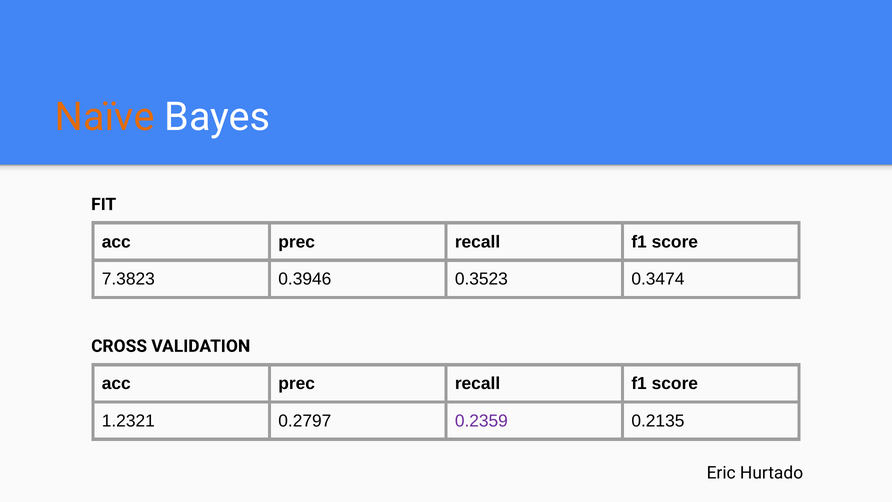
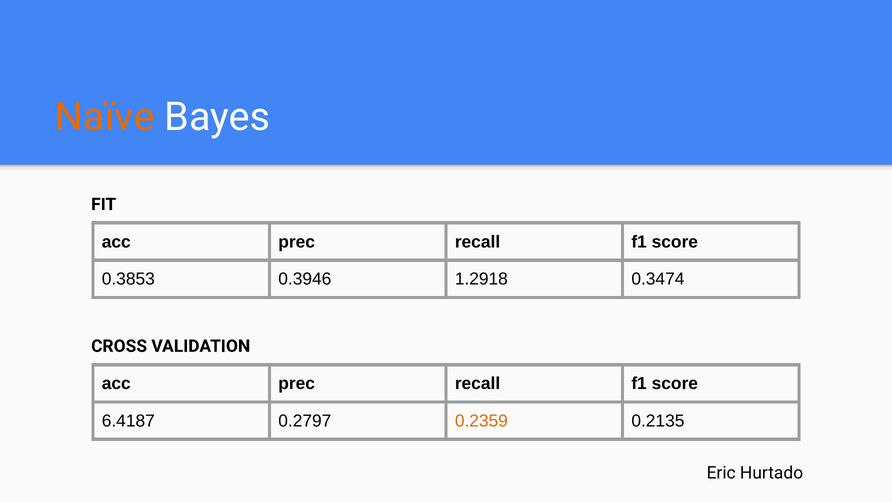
7.3823: 7.3823 -> 0.3853 (128, 279)
0.3523: 0.3523 -> 1.2918 (481, 279)
1.2321: 1.2321 -> 6.4187 (128, 421)
0.2359 colour: purple -> orange (481, 421)
